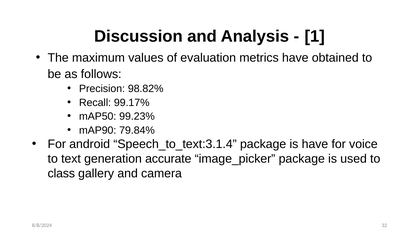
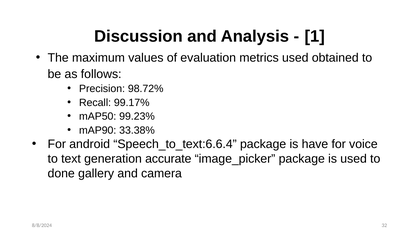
metrics have: have -> used (295, 58)
98.82%: 98.82% -> 98.72% (146, 89)
79.84%: 79.84% -> 33.38% (137, 130)
Speech_to_text:3.1.4: Speech_to_text:3.1.4 -> Speech_to_text:6.6.4 (175, 144)
class: class -> done (61, 173)
